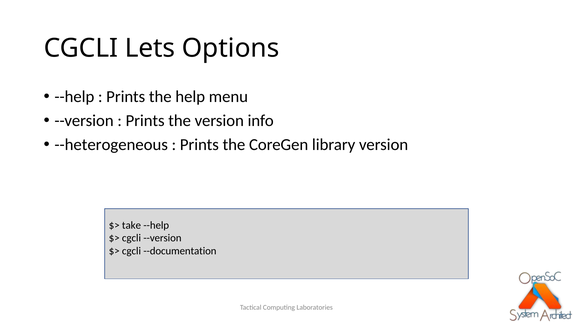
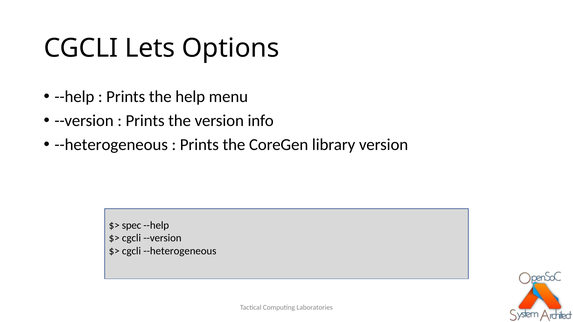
take: take -> spec (132, 225)
cgcli --documentation: --documentation -> --heterogeneous (180, 251)
